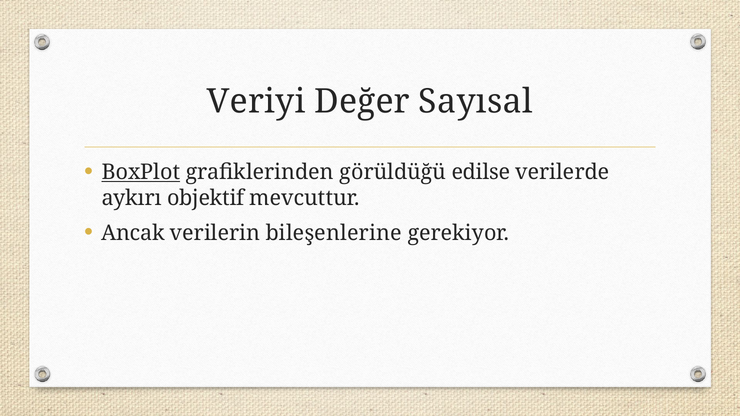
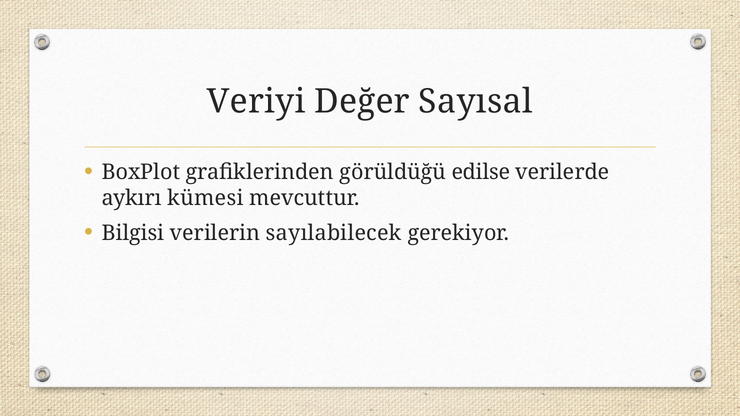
BoxPlot underline: present -> none (141, 172)
objektif: objektif -> kümesi (205, 198)
Ancak: Ancak -> Bilgisi (133, 233)
bileşenlerine: bileşenlerine -> sayılabilecek (334, 233)
